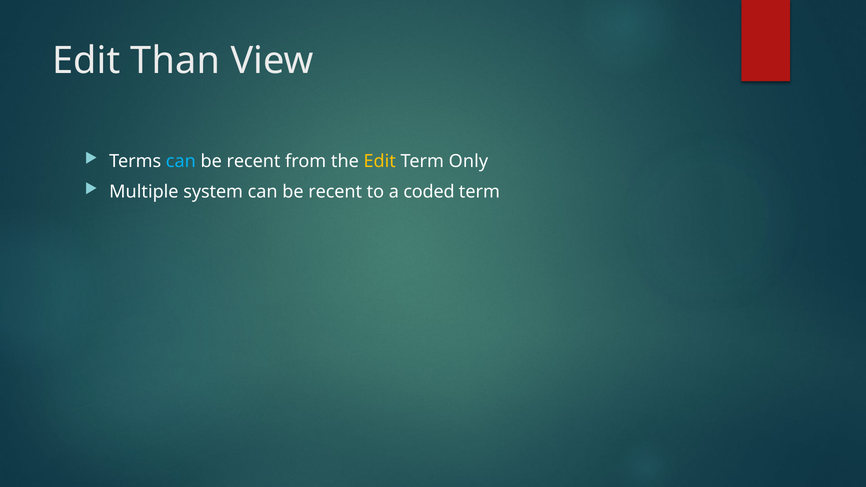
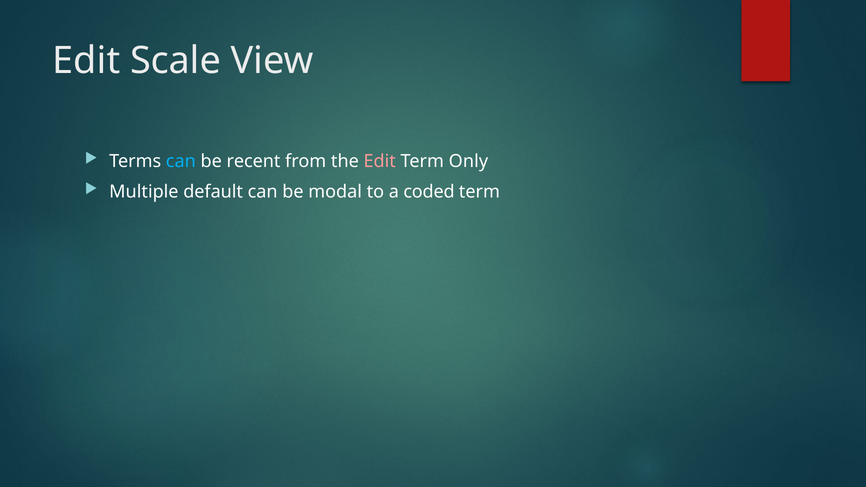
Than: Than -> Scale (175, 61)
Edit colour: yellow -> pink (380, 161)
system: system -> default (213, 192)
recent: recent -> modal (335, 192)
